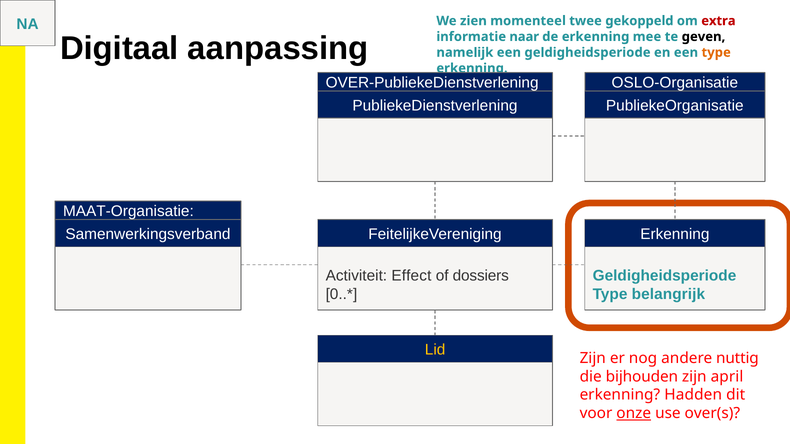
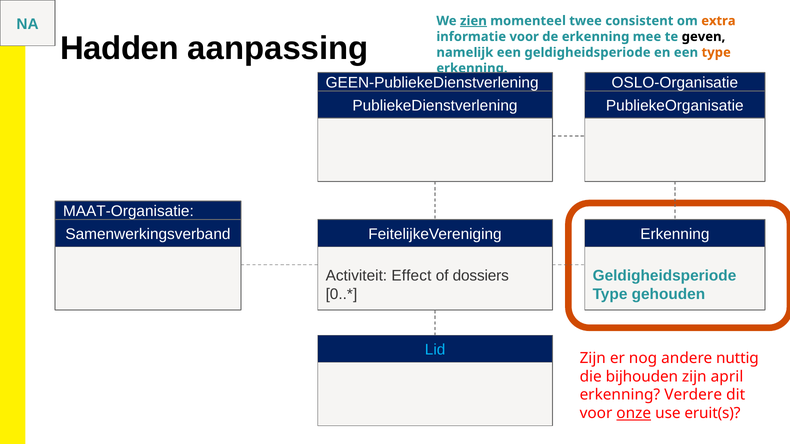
zien underline: none -> present (473, 21)
gekoppeld: gekoppeld -> consistent (639, 21)
extra colour: red -> orange (718, 21)
Digitaal: Digitaal -> Hadden (119, 49)
informatie naar: naar -> voor (524, 37)
OVER-PubliekeDienstverlening: OVER-PubliekeDienstverlening -> GEEN-PubliekeDienstverlening (432, 83)
belangrijk: belangrijk -> gehouden (668, 294)
Lid colour: yellow -> light blue (435, 350)
Hadden: Hadden -> Verdere (693, 395)
over(s: over(s -> eruit(s (712, 414)
